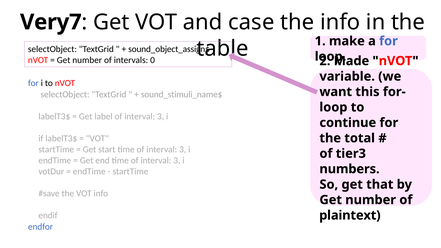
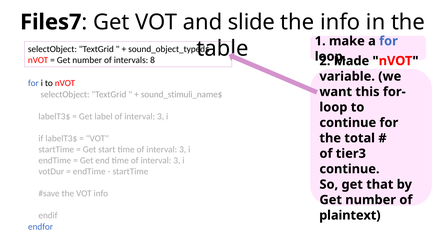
Very7: Very7 -> Files7 (51, 22)
case: case -> slide (251, 22)
sound_object_assign$: sound_object_assign$ -> sound_object_typed$ (169, 49)
0: 0 -> 8 (153, 60)
numbers: numbers -> continue (349, 169)
